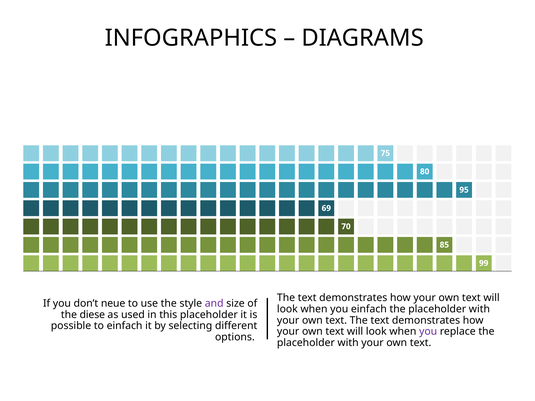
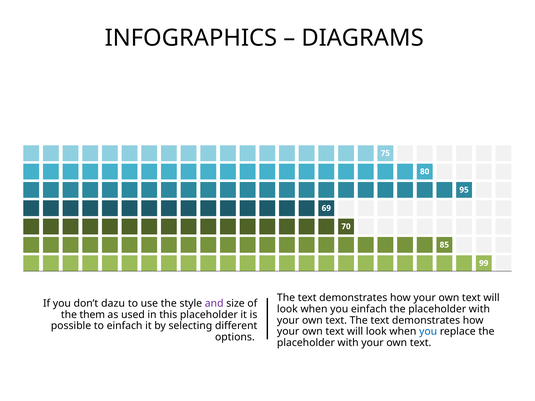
neue: neue -> dazu (113, 304)
diese: diese -> them (92, 315)
you colour: purple -> blue (428, 332)
